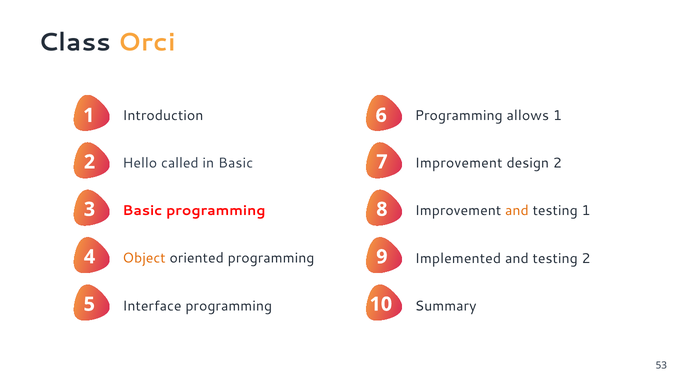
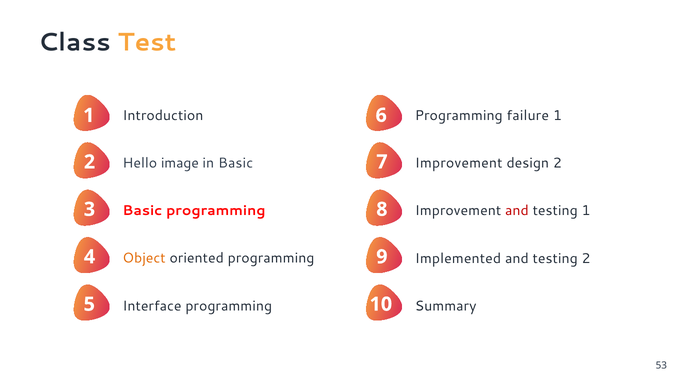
Orci: Orci -> Test (147, 42)
allows: allows -> failure (528, 116)
called: called -> image (180, 163)
and colour: orange -> red (517, 211)
